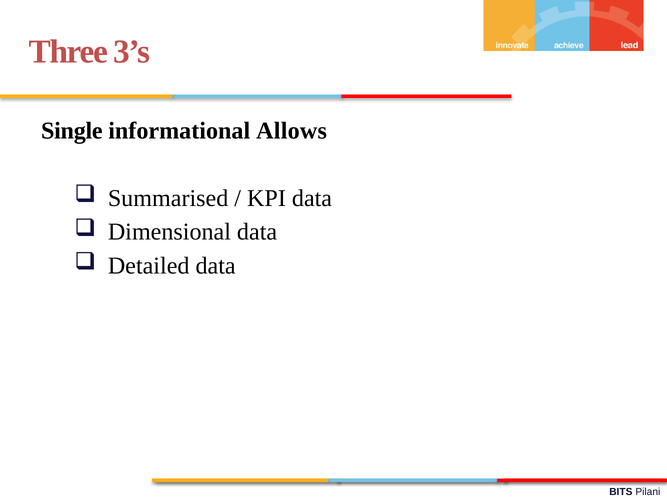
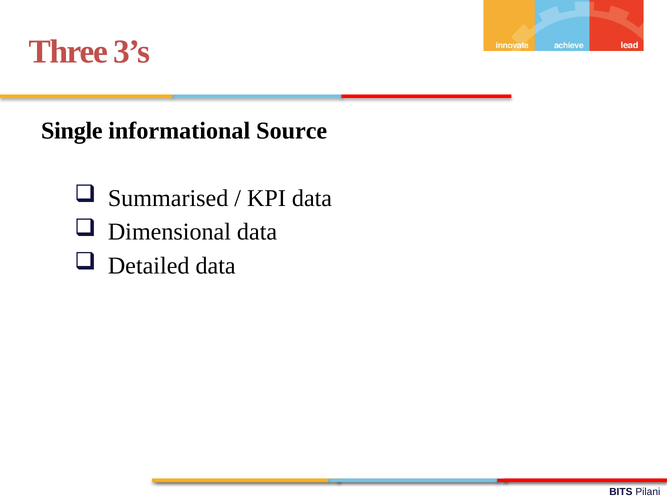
Allows: Allows -> Source (292, 131)
